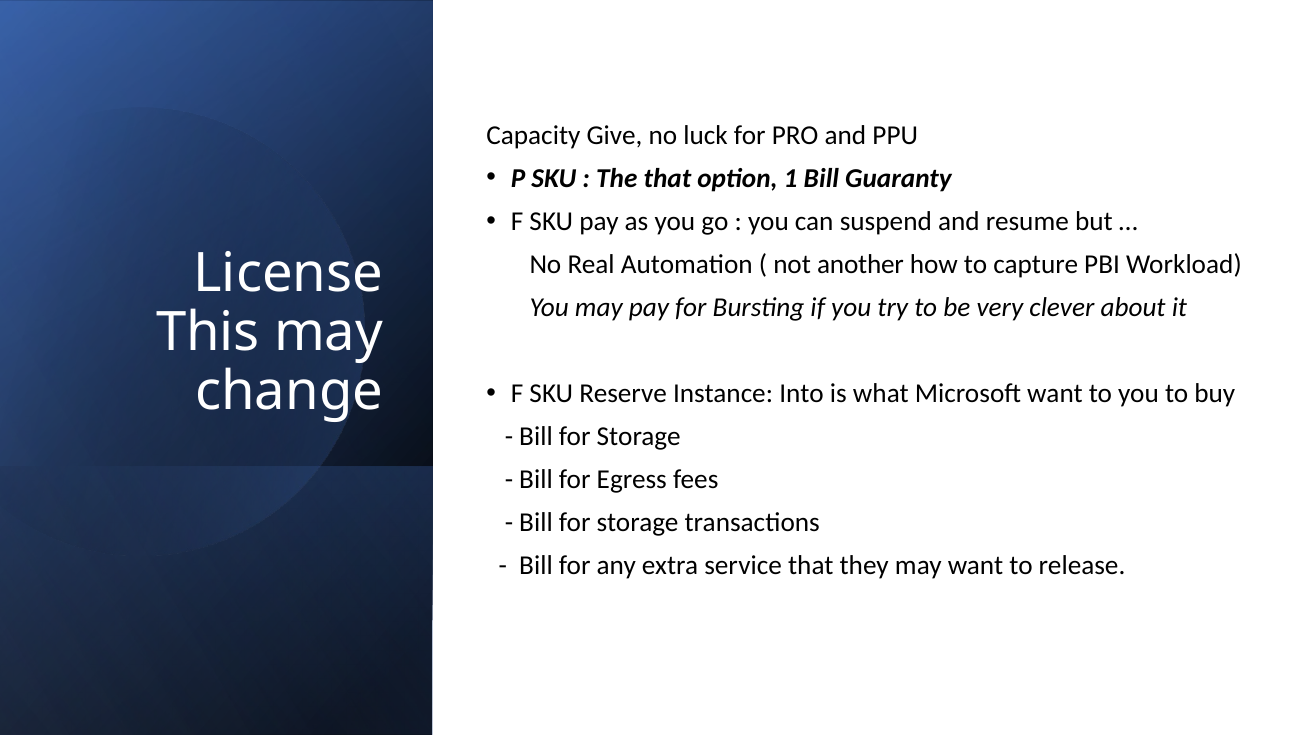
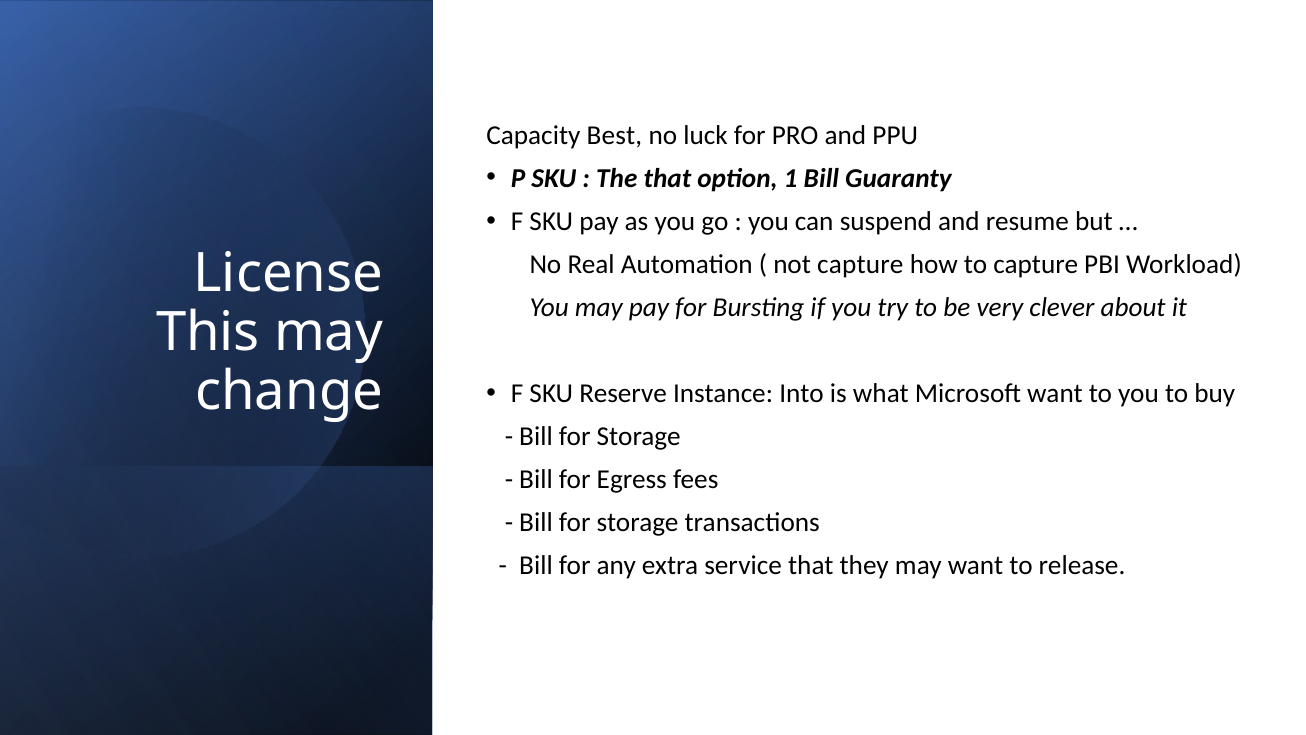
Give: Give -> Best (614, 135)
not another: another -> capture (860, 264)
